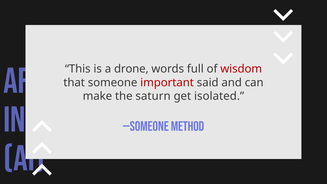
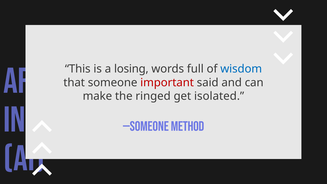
drone: drone -> losing (131, 69)
wisdom colour: red -> blue (241, 69)
saturn: saturn -> ringed (153, 96)
